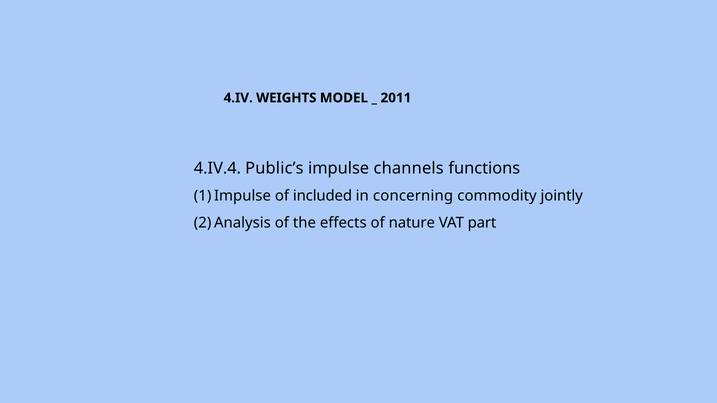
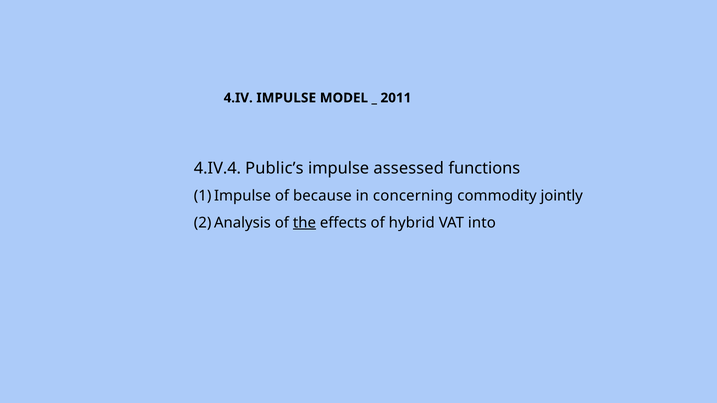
4.IV WEIGHTS: WEIGHTS -> IMPULSE (286, 98)
channels: channels -> assessed (409, 168)
included: included -> because (322, 196)
the underline: none -> present (304, 223)
nature: nature -> hybrid (412, 223)
part: part -> into (482, 223)
